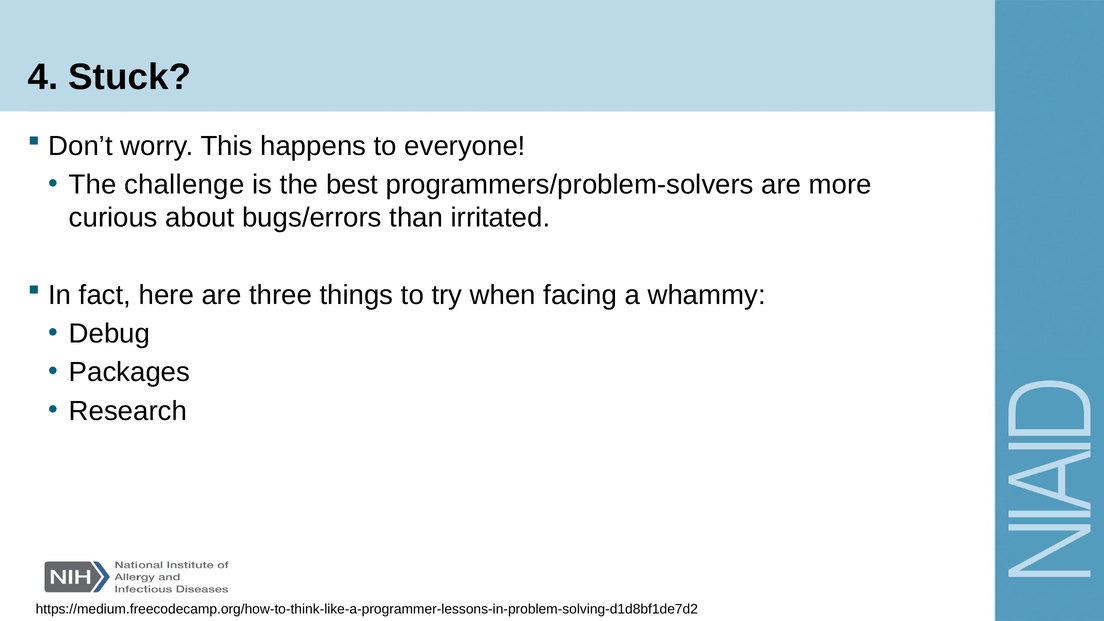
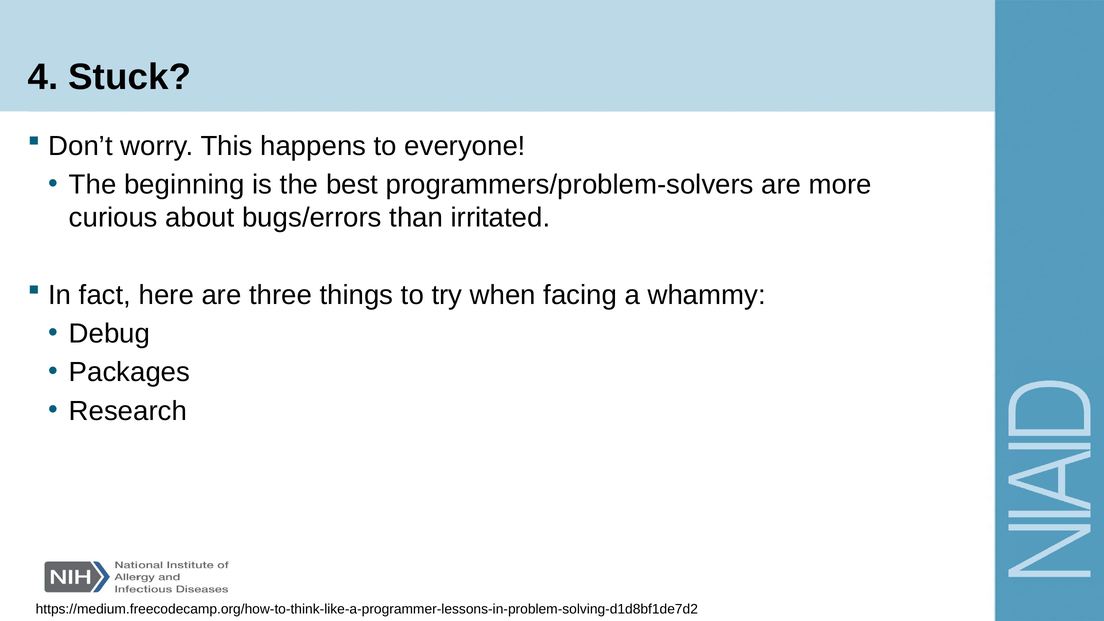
challenge: challenge -> beginning (184, 185)
